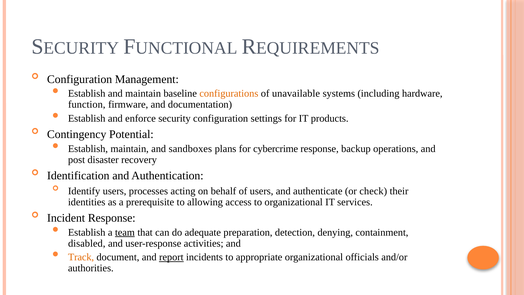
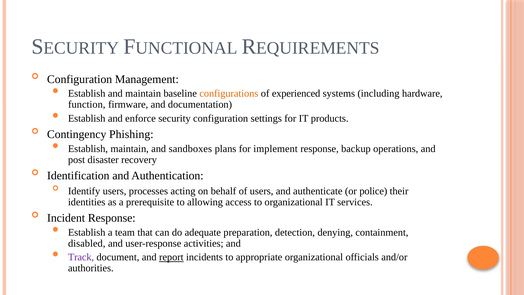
unavailable: unavailable -> experienced (296, 93)
Potential: Potential -> Phishing (131, 134)
cybercrime: cybercrime -> implement (276, 149)
check: check -> police (373, 191)
team underline: present -> none (125, 232)
Track colour: orange -> purple (81, 257)
